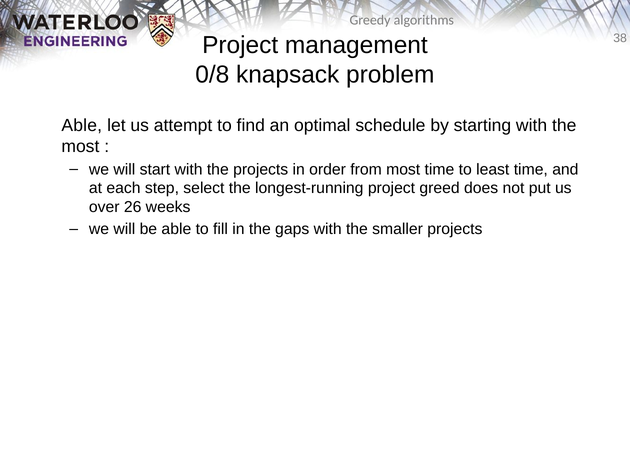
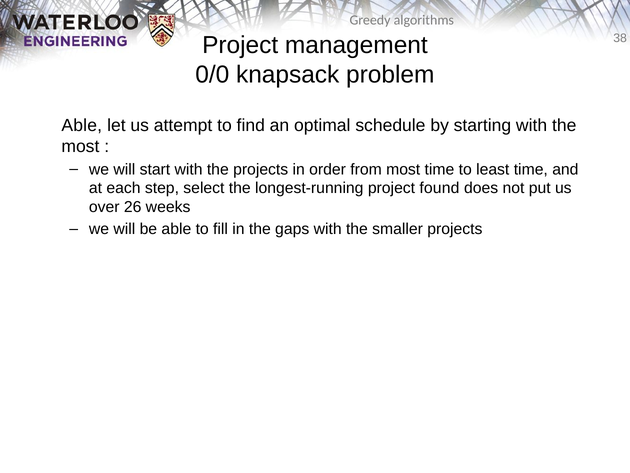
0/8: 0/8 -> 0/0 (212, 75)
greed: greed -> found (439, 188)
